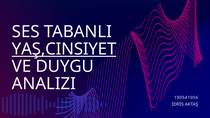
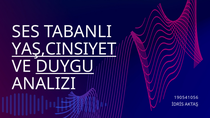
DUYGU underline: none -> present (65, 66)
